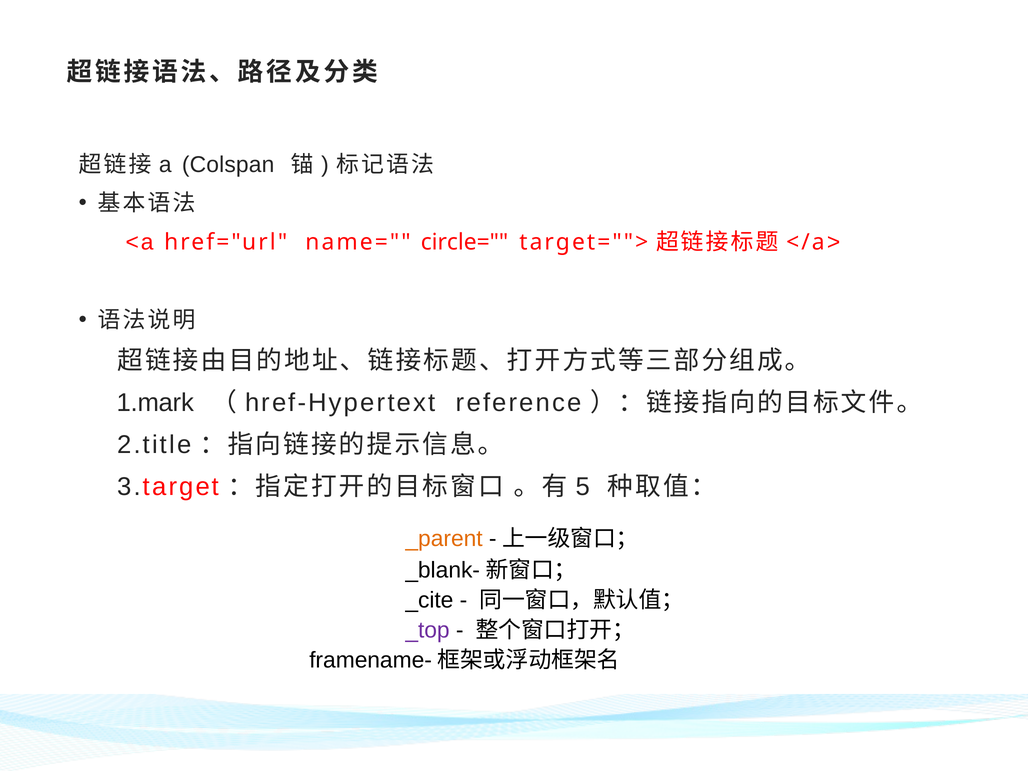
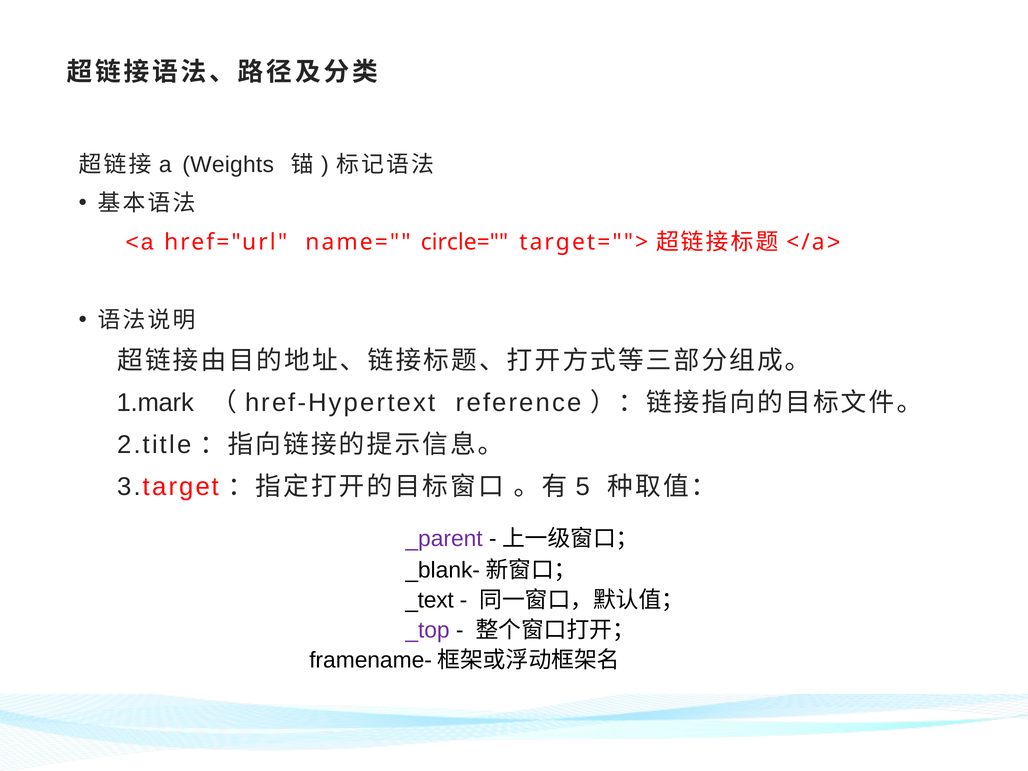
Colspan: Colspan -> Weights (228, 165)
_parent colour: orange -> purple (444, 539)
_cite: _cite -> _text (430, 600)
